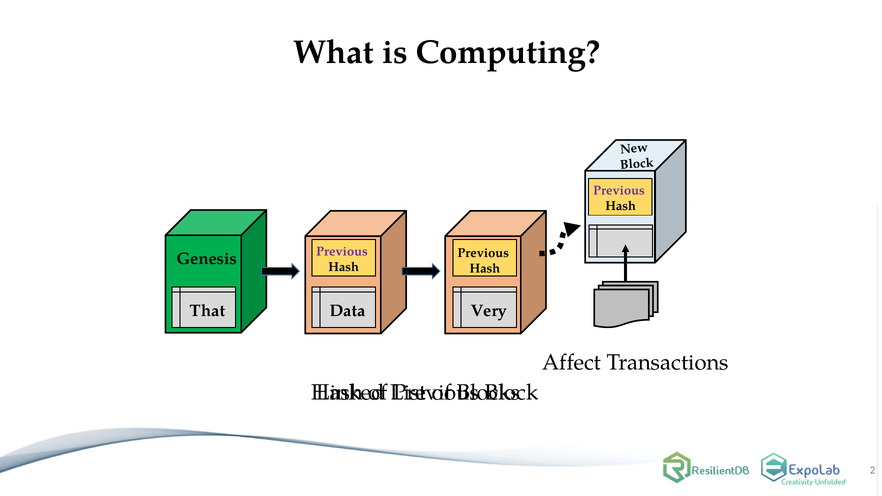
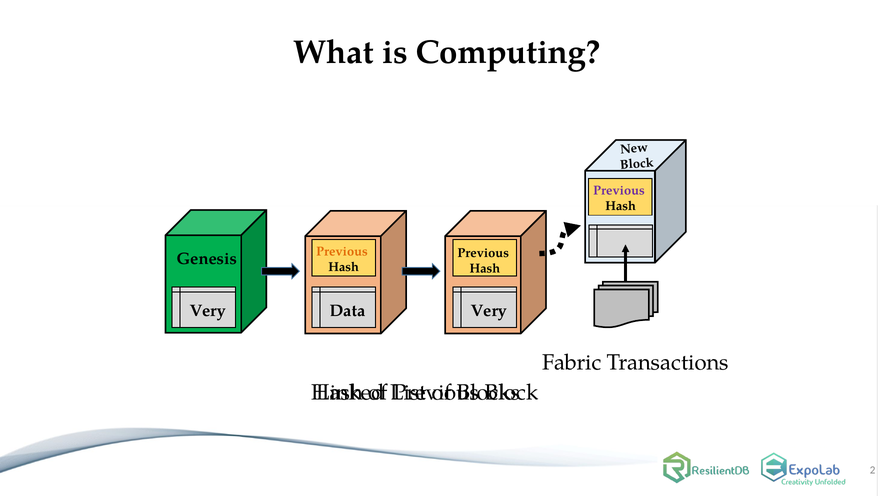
Previous colour: purple -> orange (342, 251)
That: That -> Very (208, 311)
Affect: Affect -> Fabric (572, 363)
